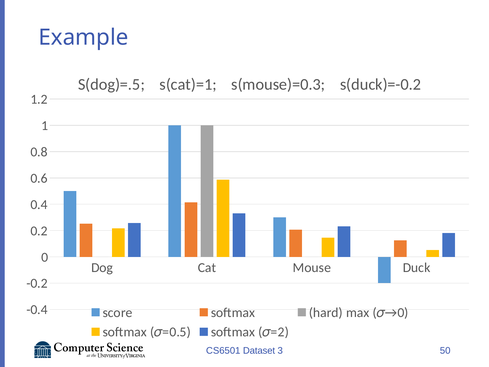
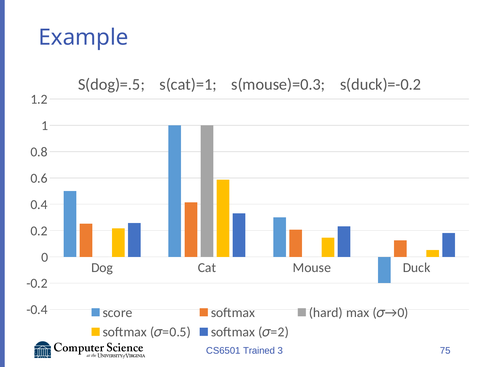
Dataset: Dataset -> Trained (259, 350)
50: 50 -> 75 (445, 350)
